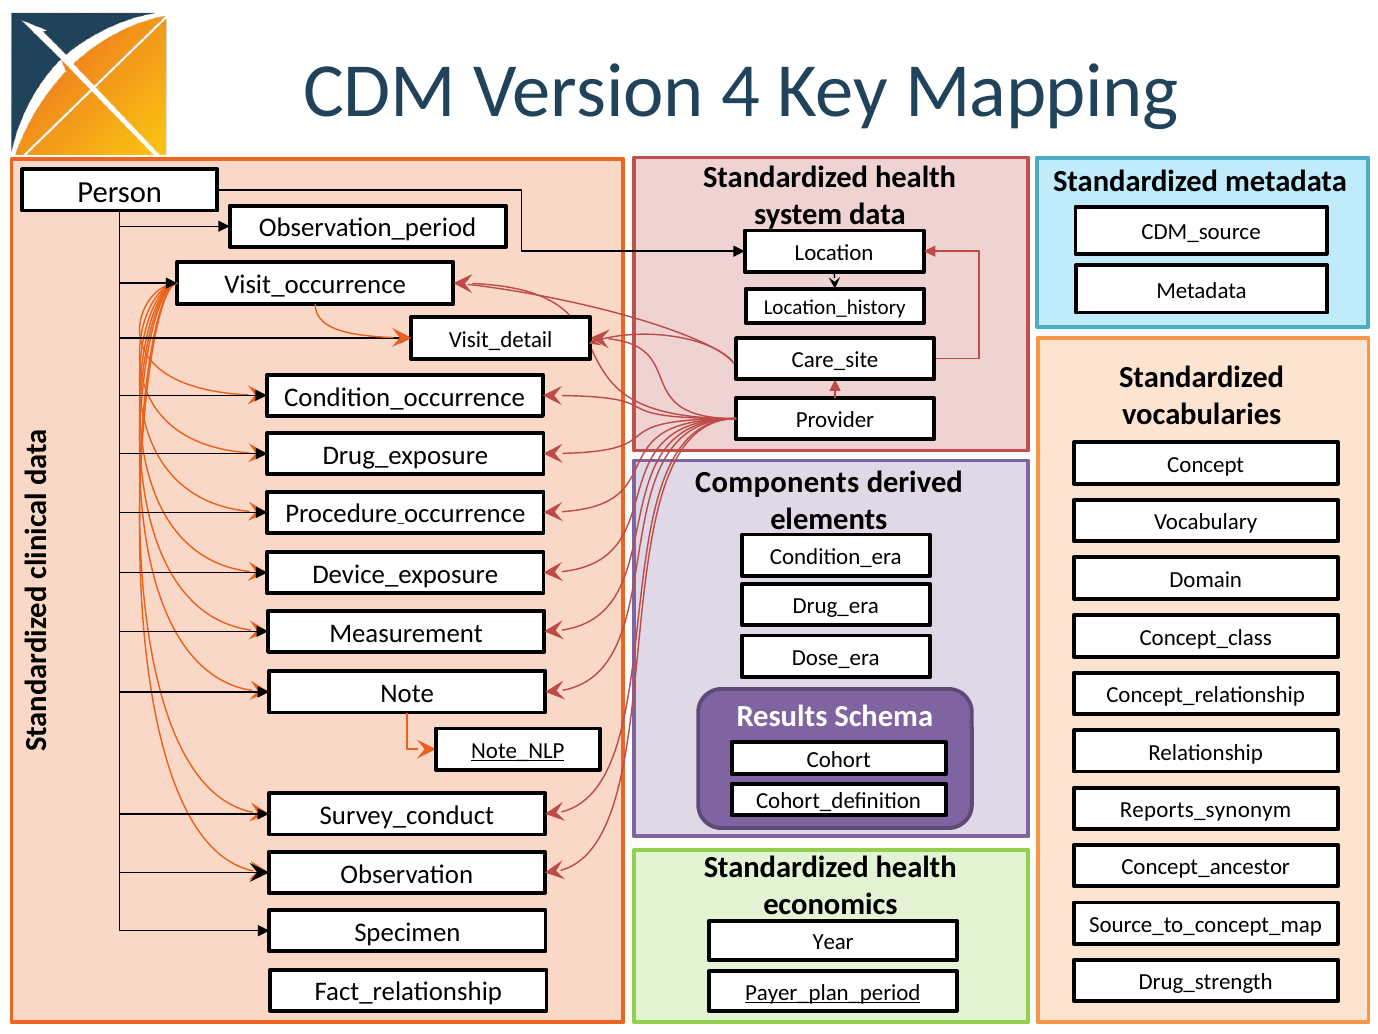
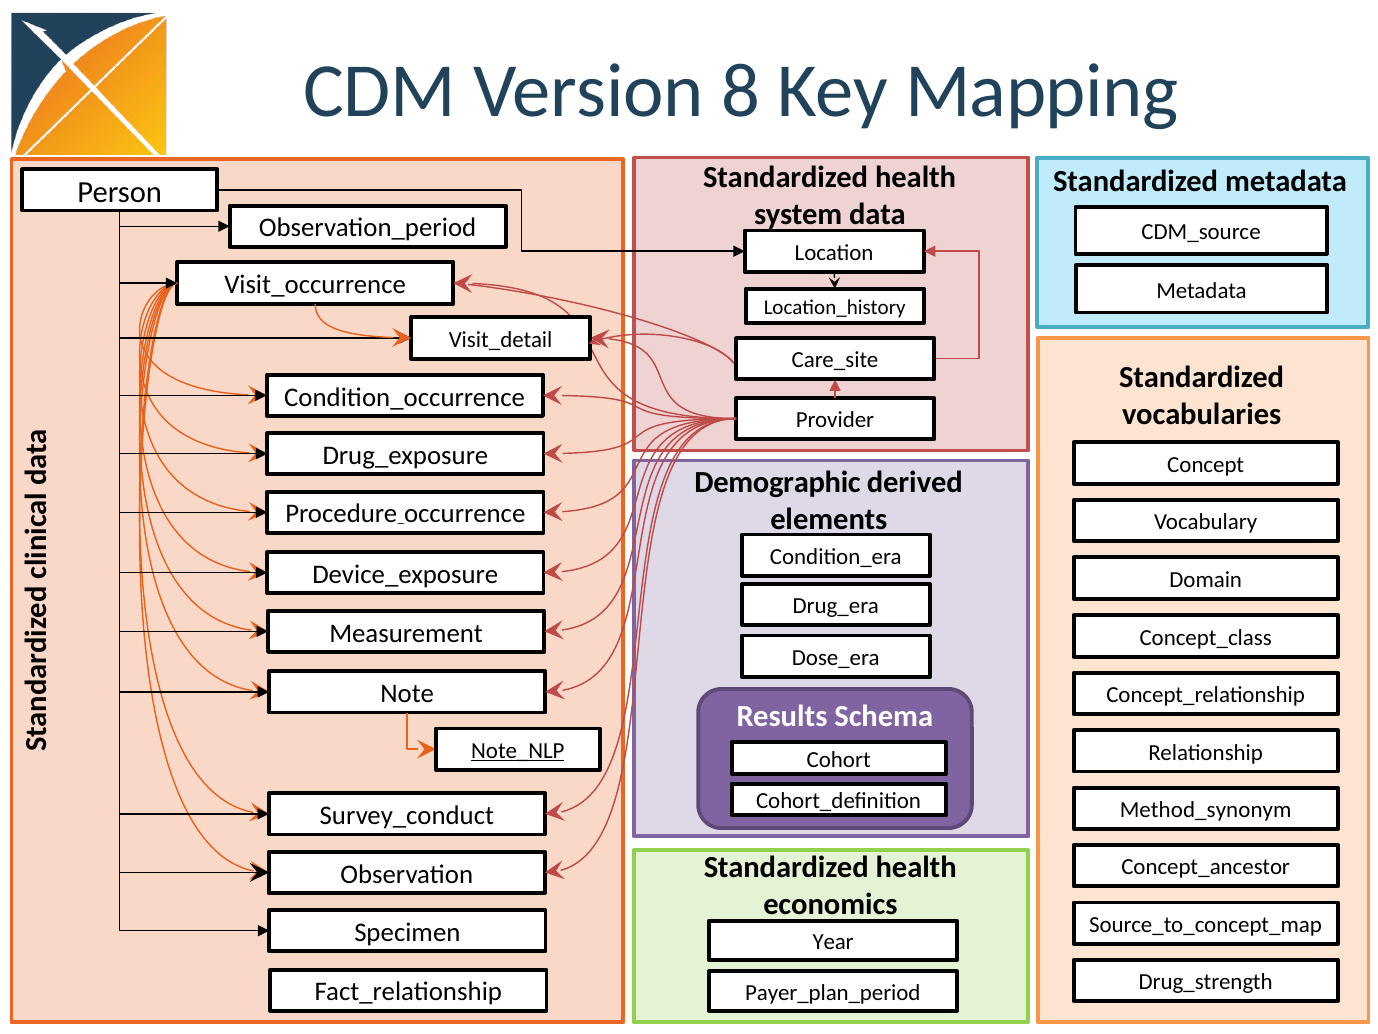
4: 4 -> 8 (741, 91)
Components: Components -> Demographic (778, 482)
Reports_synonym: Reports_synonym -> Method_synonym (1206, 810)
Payer_plan_period underline: present -> none (833, 992)
